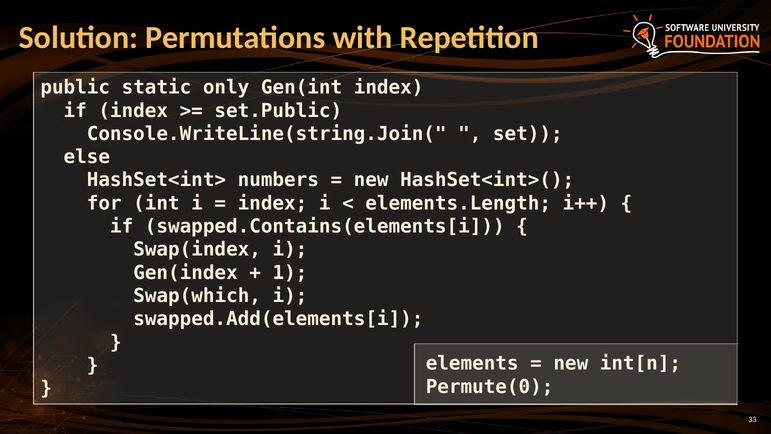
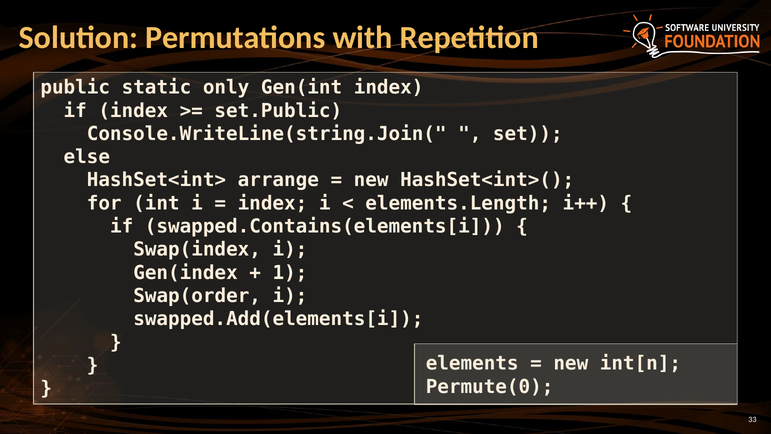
numbers: numbers -> arrange (278, 180)
Swap(which: Swap(which -> Swap(order (197, 296)
